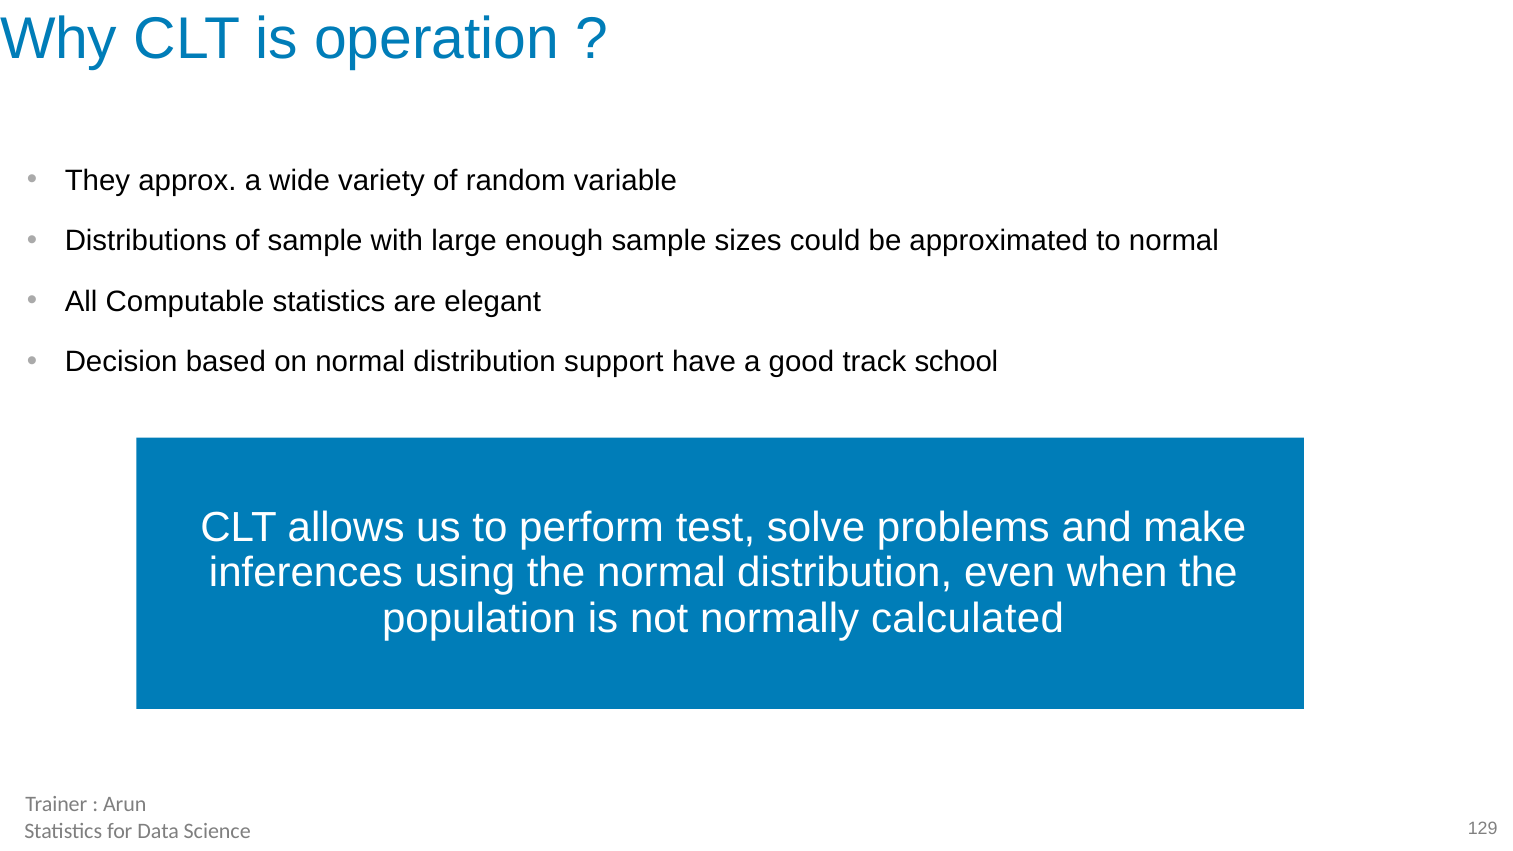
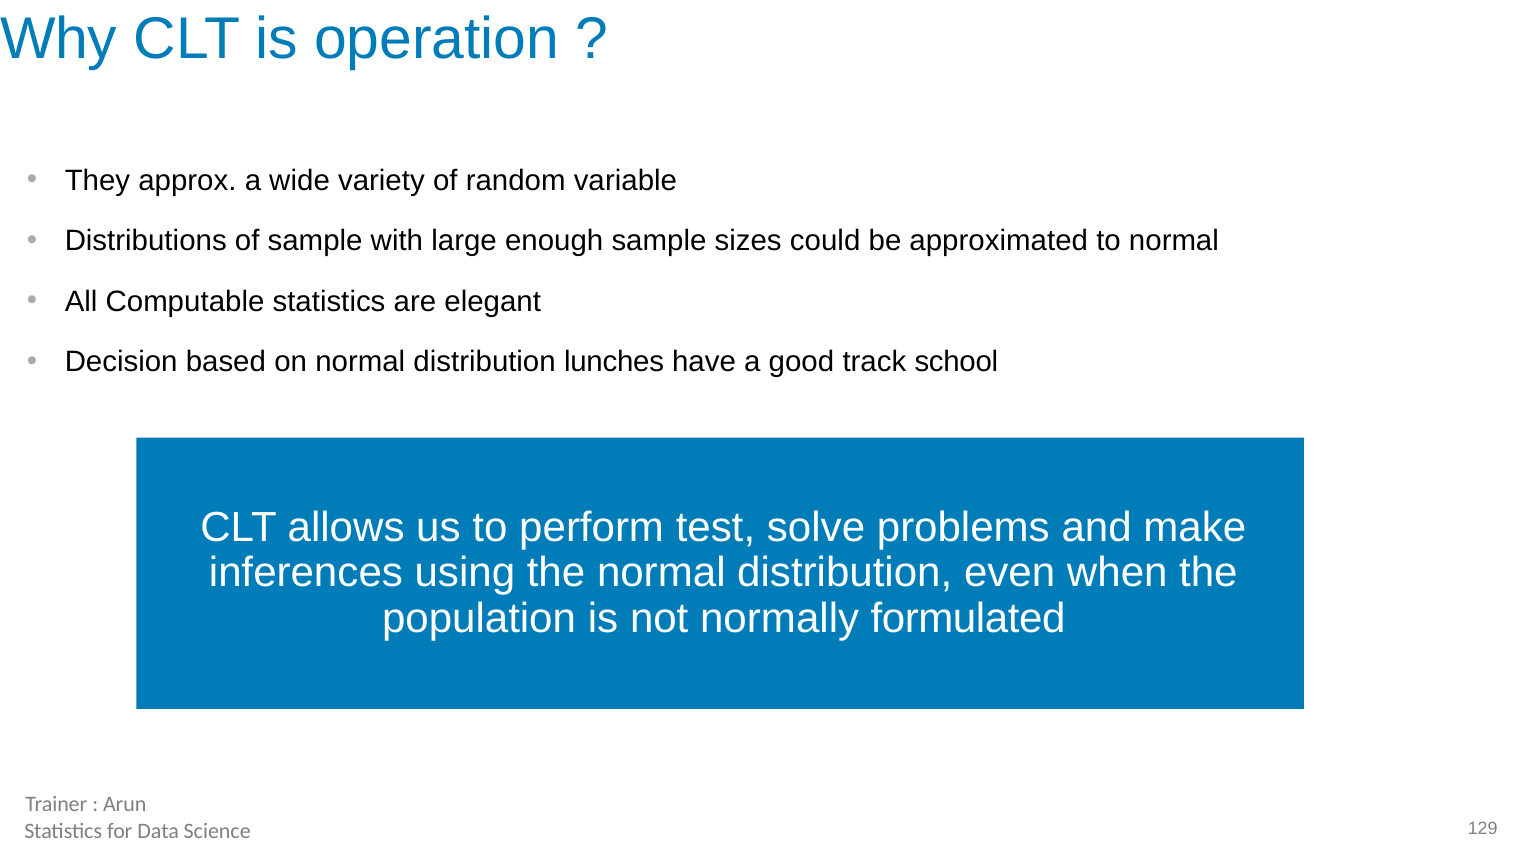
support: support -> lunches (614, 362)
calculated: calculated -> formulated (968, 619)
